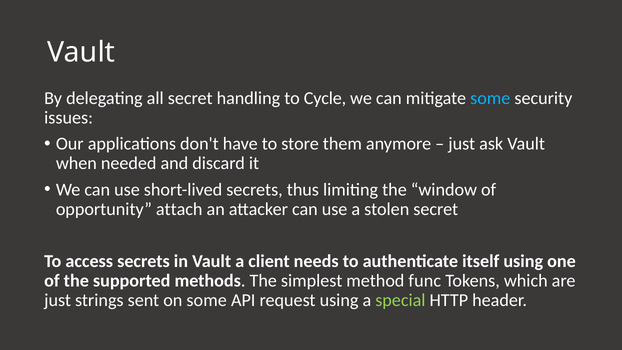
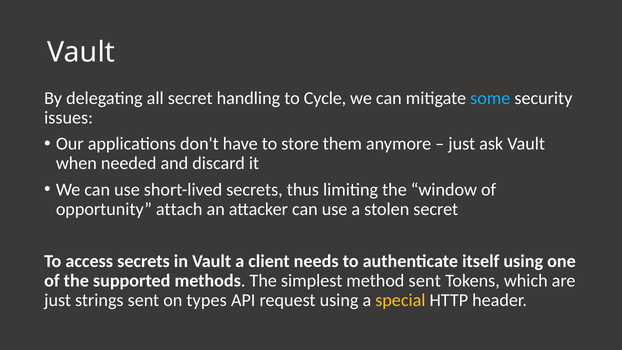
method func: func -> sent (425, 281)
on some: some -> types (207, 300)
special colour: light green -> yellow (400, 300)
